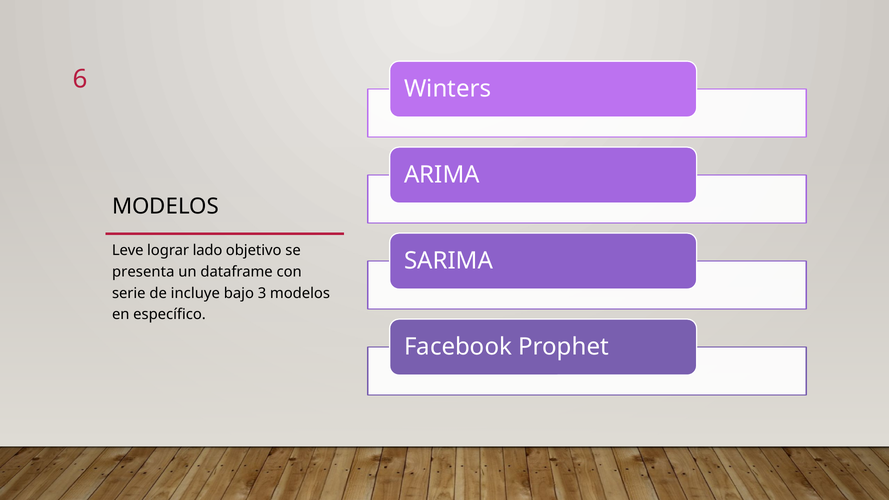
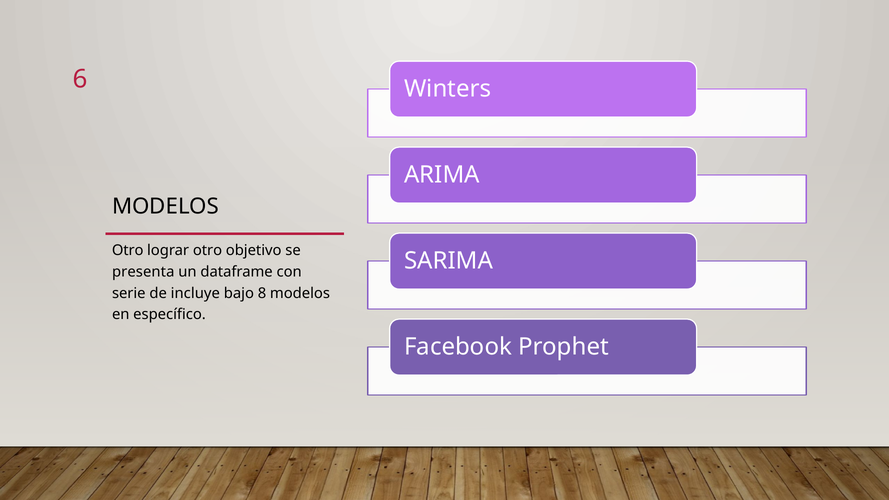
Leve: Leve -> Otro (128, 251)
lograr lado: lado -> otro (207, 251)
3: 3 -> 8 (262, 293)
